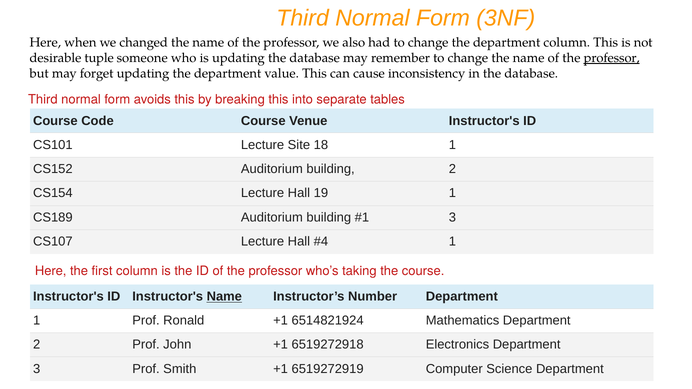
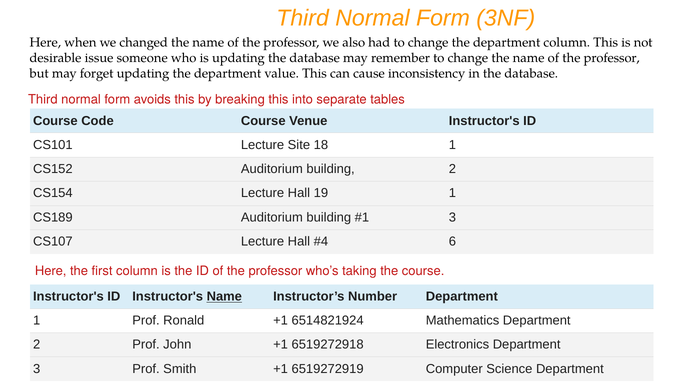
tuple: tuple -> issue (99, 58)
professor underline: present -> none (612, 58)
1: 1 -> 6 (452, 242)
